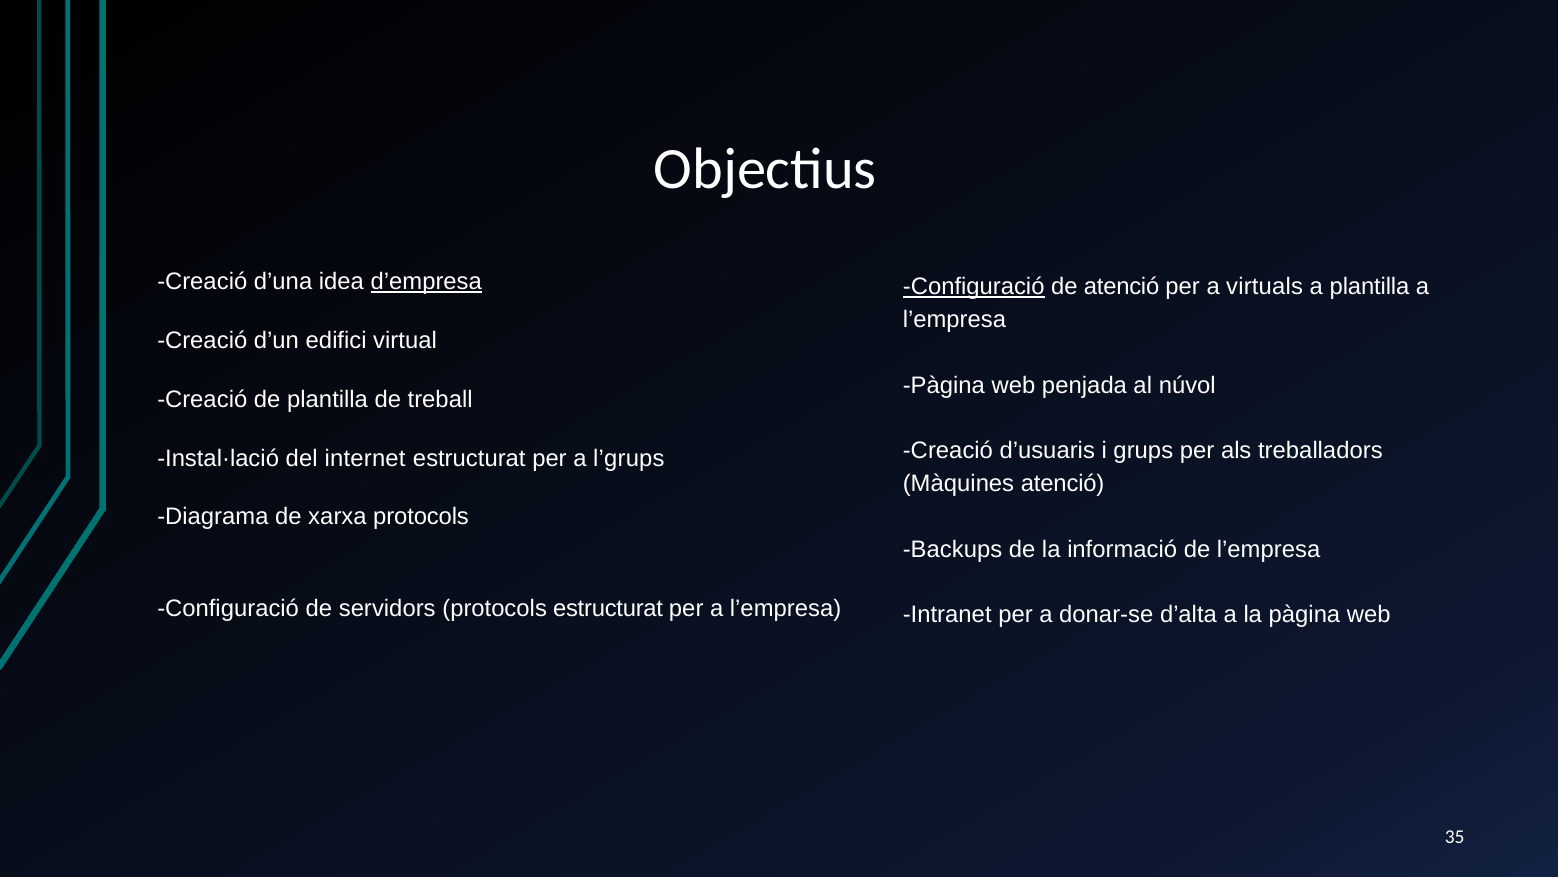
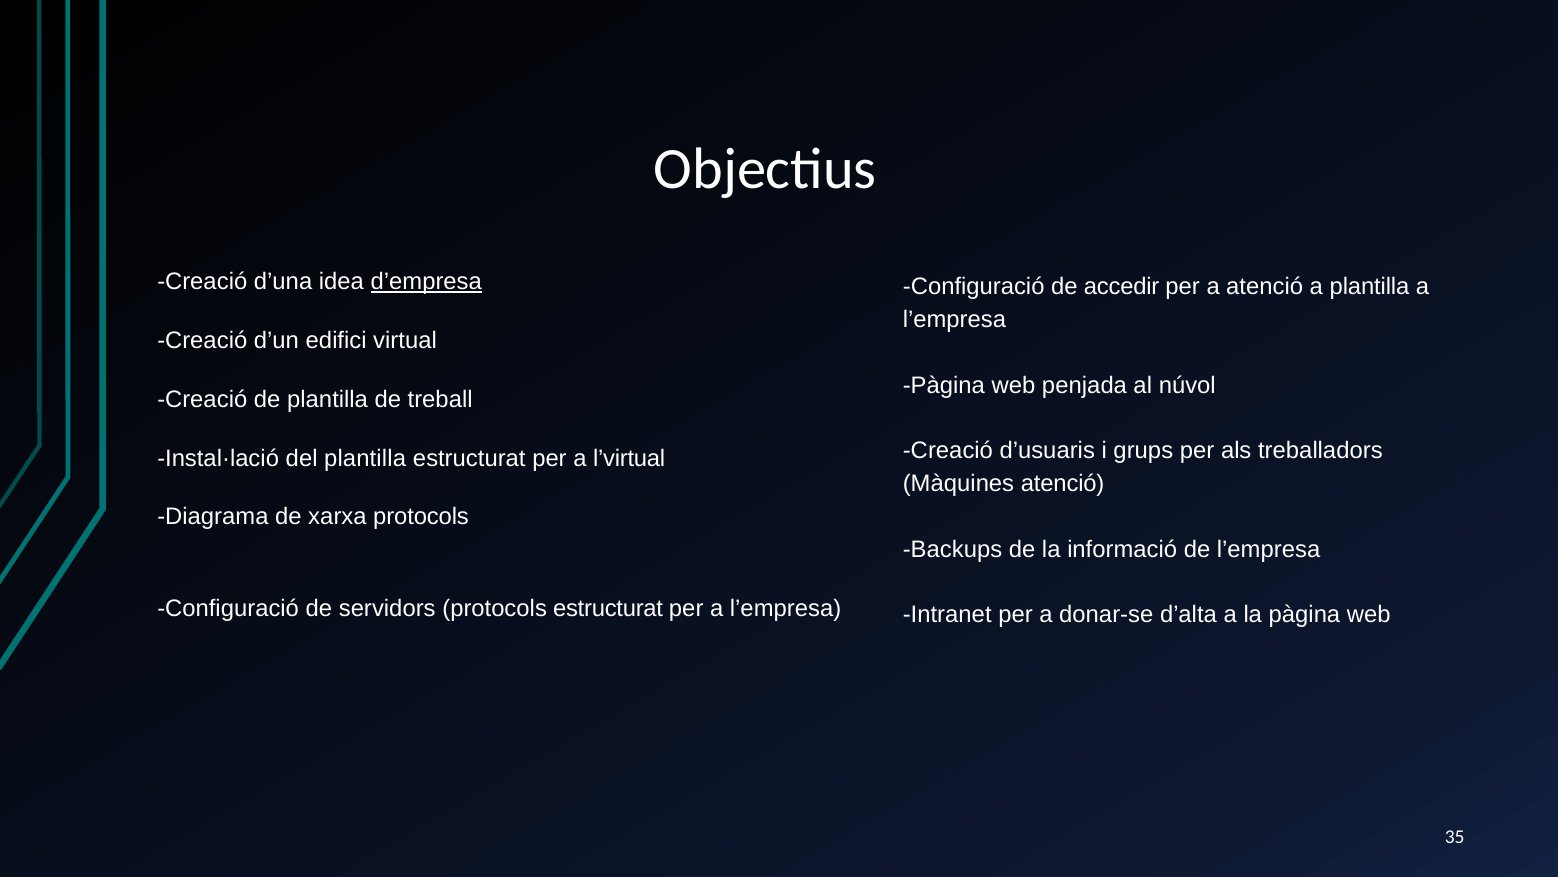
Configuració underline: present -> none (974, 287)
de atenció: atenció -> accedir (1122, 287)
a virtuals: virtuals -> atenció (1265, 287)
del internet: internet -> plantilla (365, 458)
l’grups: l’grups -> l’virtual (629, 458)
